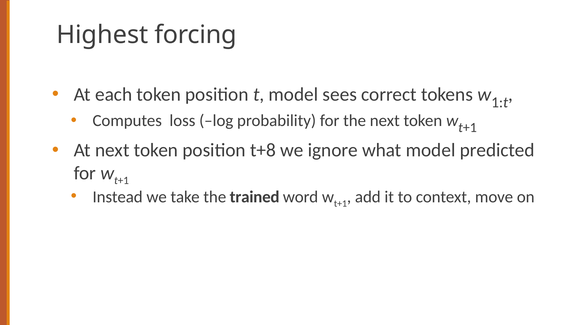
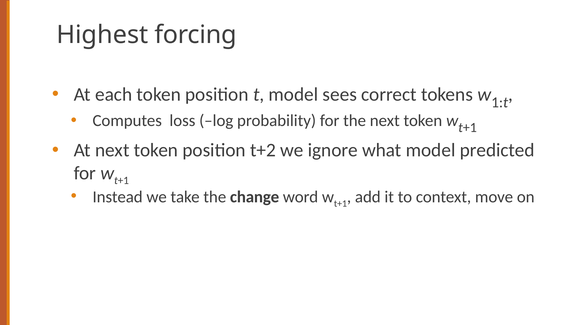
t+8: t+8 -> t+2 (263, 150)
trained: trained -> change (255, 197)
